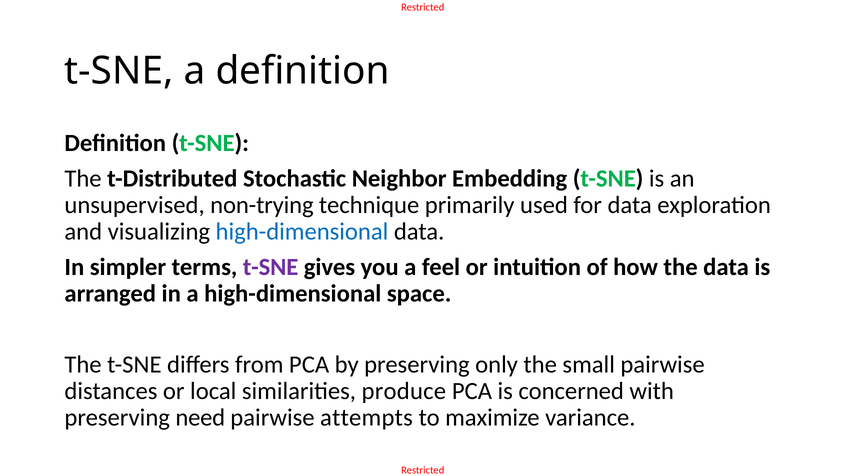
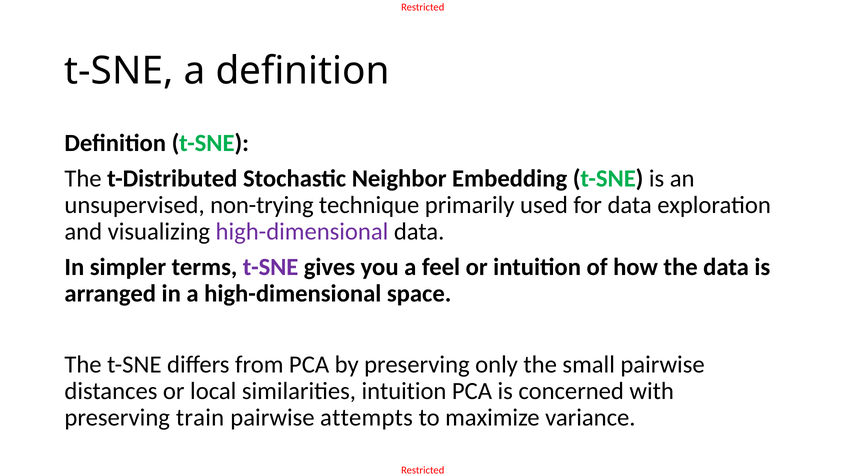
high-dimensional colour: blue -> purple (302, 232)
similarities produce: produce -> intuition (404, 391)
need: need -> train (200, 418)
